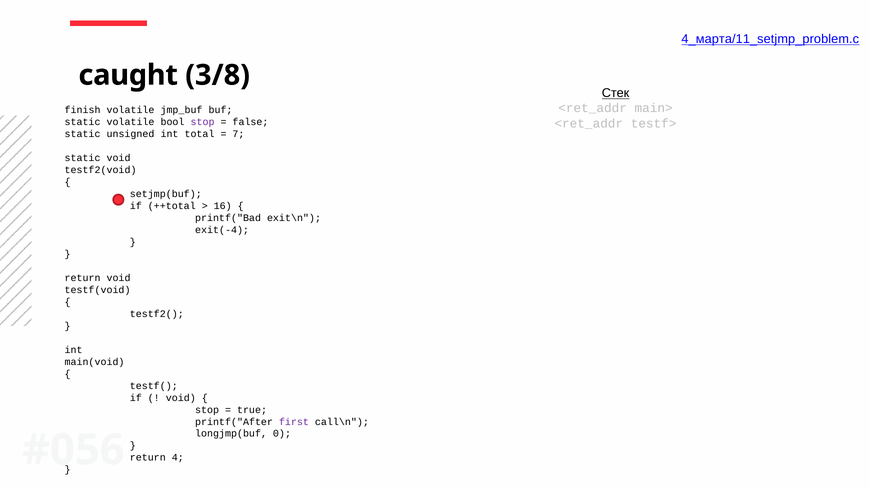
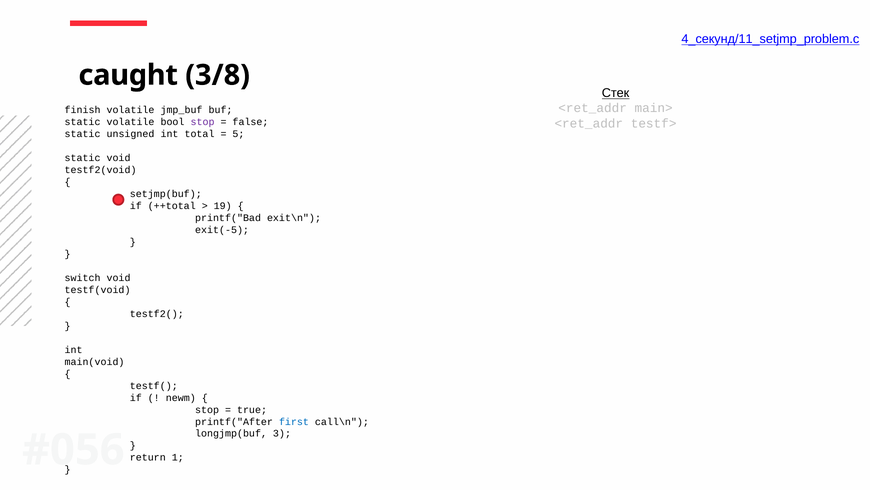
4_марта/11_setjmp_problem.c: 4_марта/11_setjmp_problem.c -> 4_секунд/11_setjmp_problem.c (770, 39)
7: 7 -> 5 (238, 134)
16: 16 -> 19 (223, 206)
exit(-4: exit(-4 -> exit(-5 (222, 230)
return: return -> switch (83, 278)
void: void -> newm (181, 397)
first colour: purple -> blue (294, 421)
0: 0 -> 3 (282, 433)
4: 4 -> 1 (178, 457)
